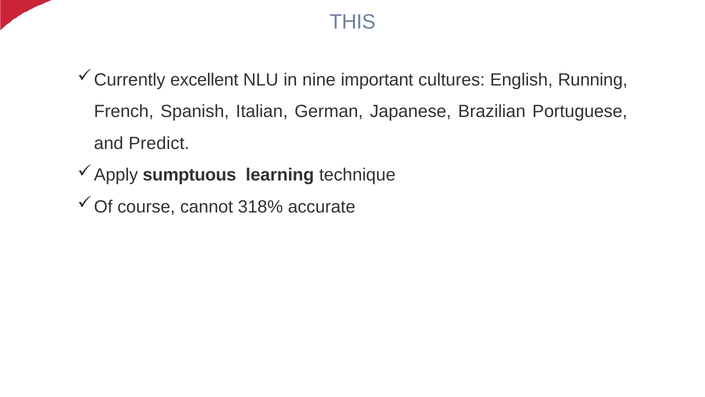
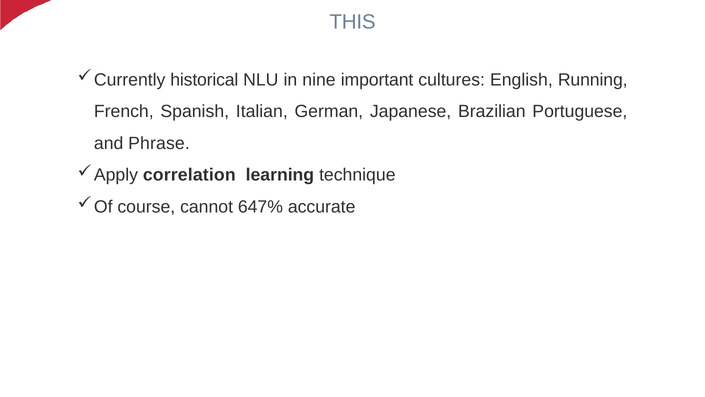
excellent: excellent -> historical (204, 80)
Predict: Predict -> Phrase (159, 143)
sumptuous: sumptuous -> correlation (189, 175)
318%: 318% -> 647% (260, 207)
